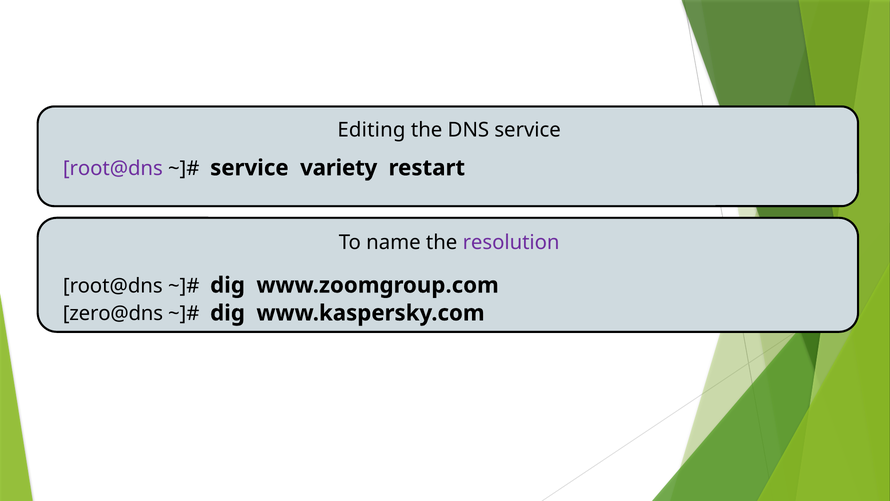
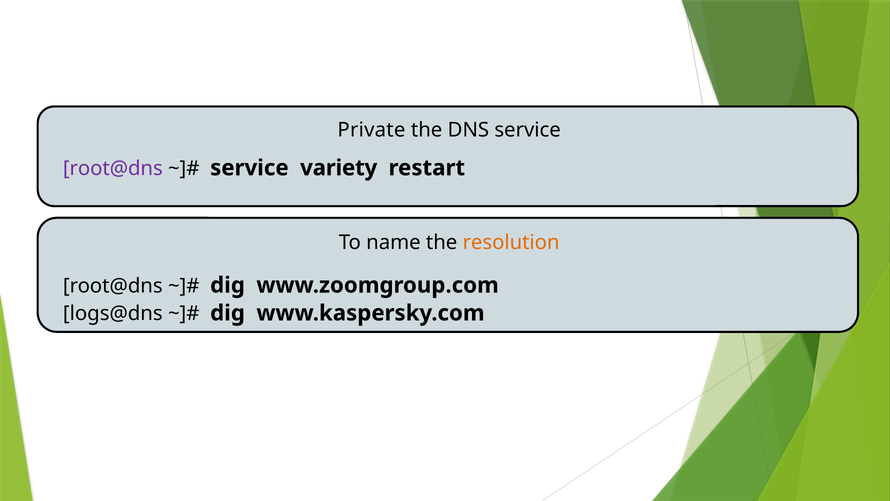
Editing: Editing -> Private (371, 130)
resolution colour: purple -> orange (511, 242)
zero@dns: zero@dns -> logs@dns (113, 313)
